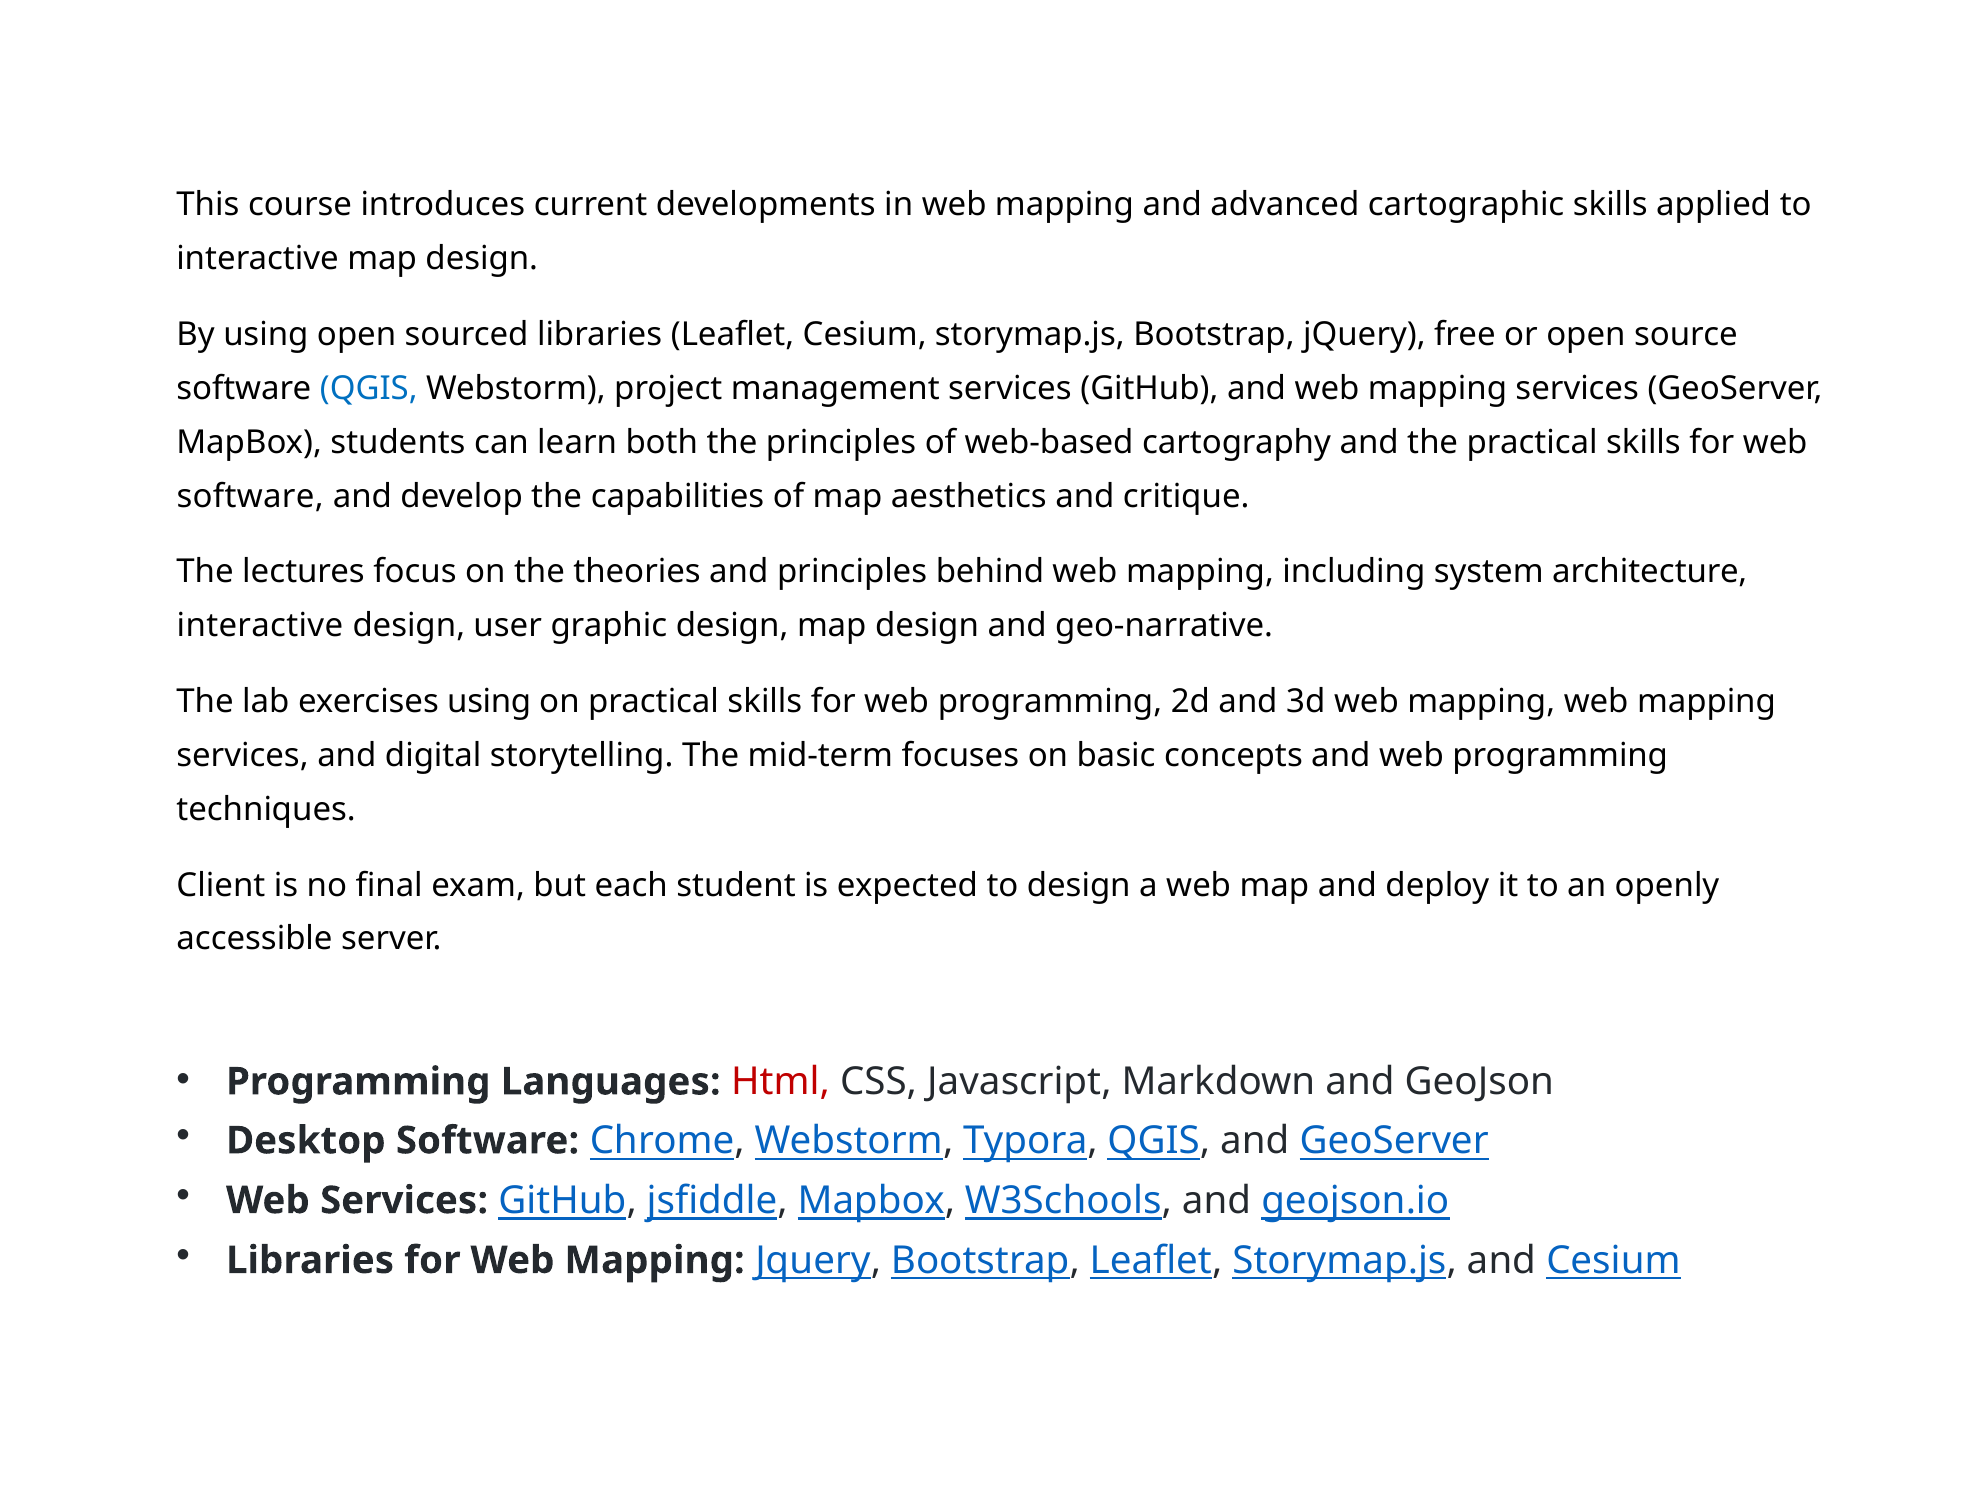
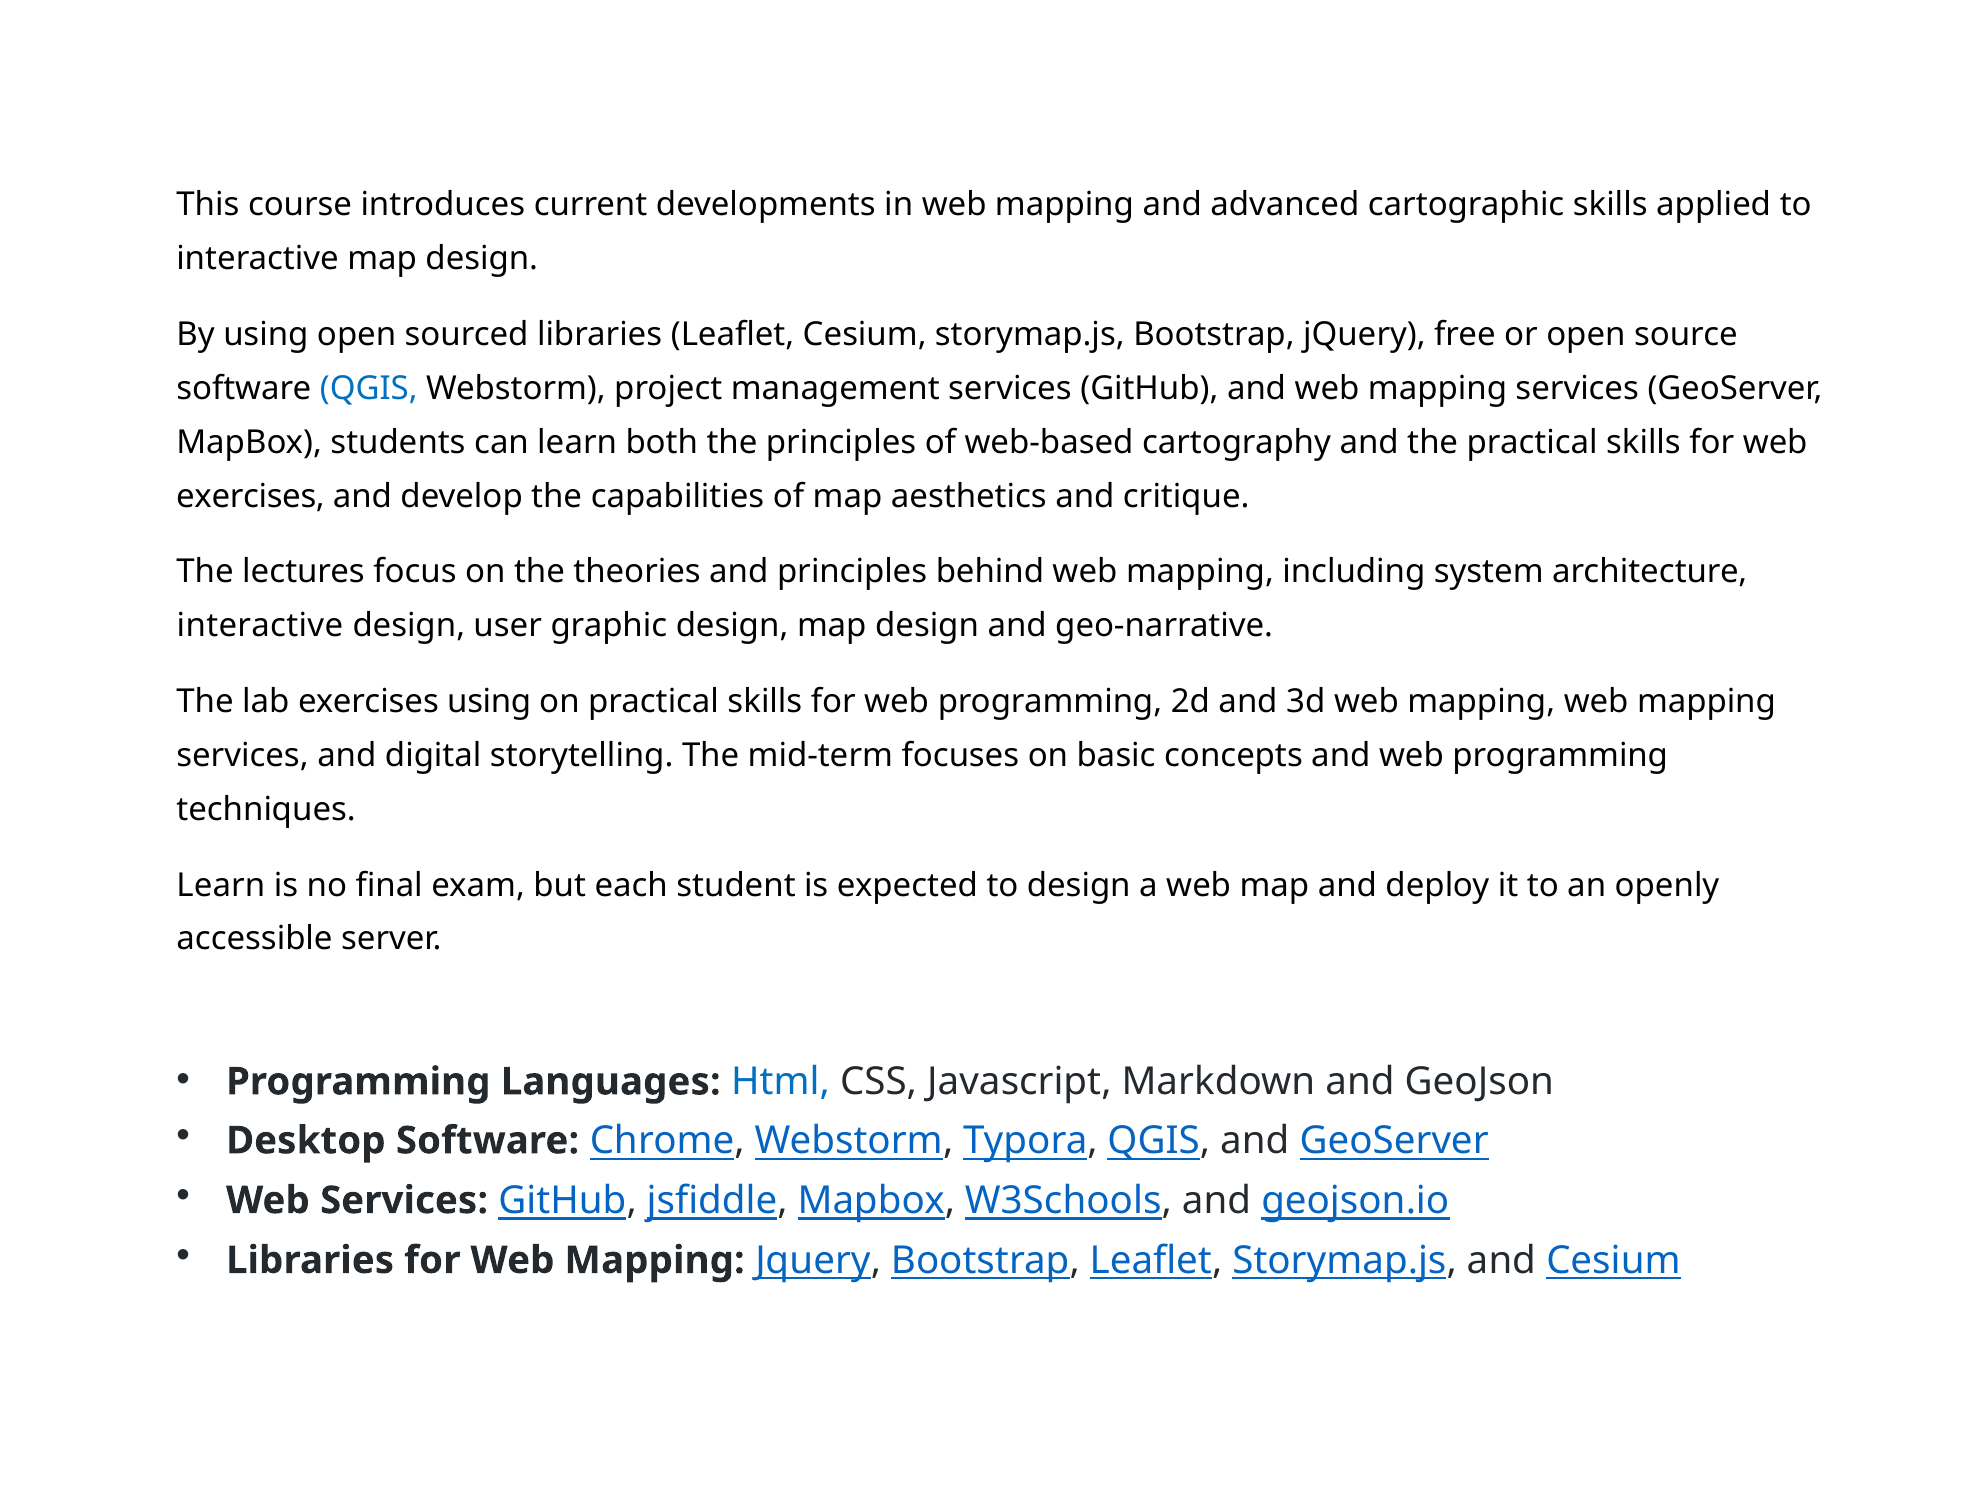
software: software -> exercises (250, 496)
Client: Client -> Learn (221, 885)
Html colour: red -> blue (781, 1082)
